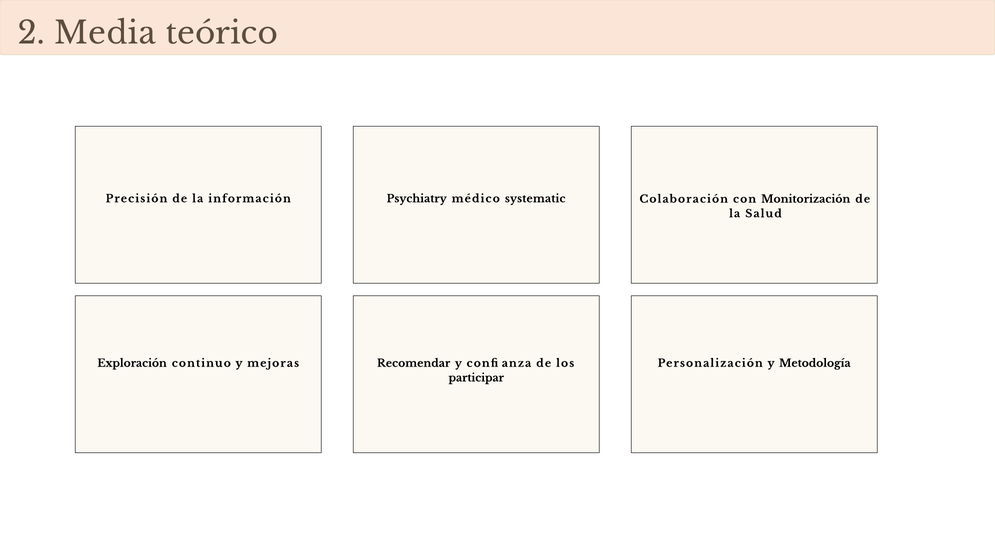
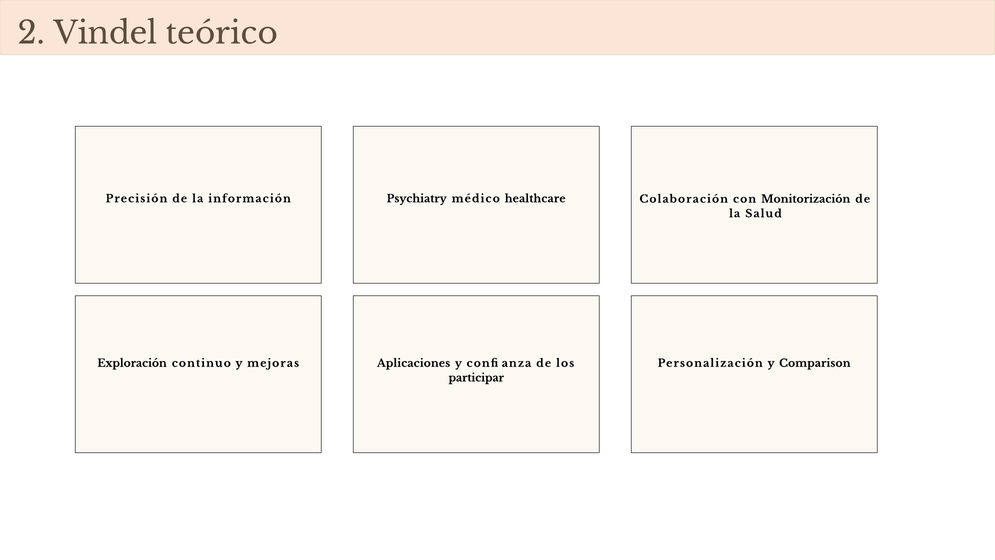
Media: Media -> Vindel (105, 34)
systematic: systematic -> healthcare (535, 199)
Recomendar: Recomendar -> Aplicaciones (414, 363)
Metodología: Metodología -> Comparison (815, 363)
